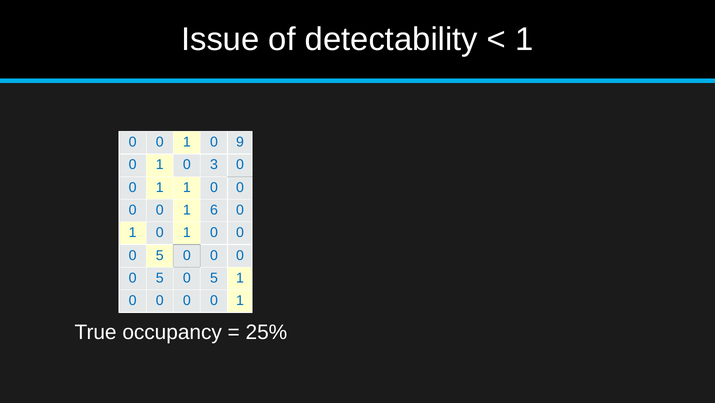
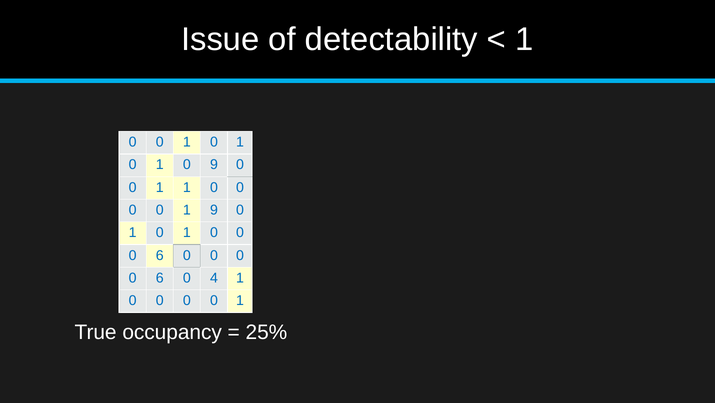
9: 9 -> 1 (240, 142)
0 3: 3 -> 9 (214, 165)
1 6: 6 -> 9 (214, 210)
5: 5 -> 6 (160, 255)
5: 5 -> 6 (160, 277)
5: 5 -> 4 (214, 277)
